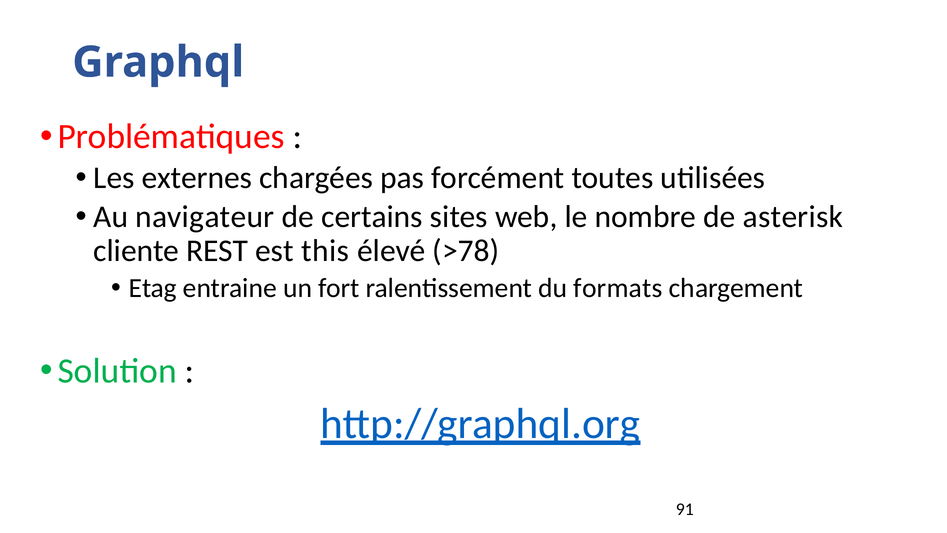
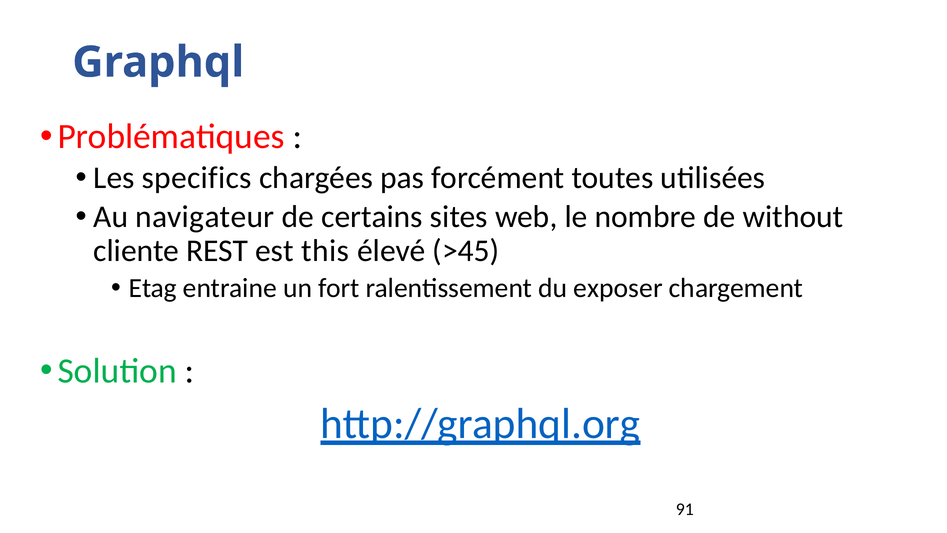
externes: externes -> specifics (197, 178)
asterisk: asterisk -> without (793, 217)
>78: >78 -> >45 (466, 251)
formats: formats -> exposer (618, 288)
